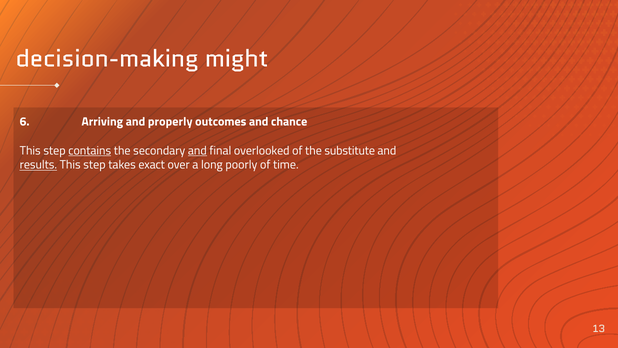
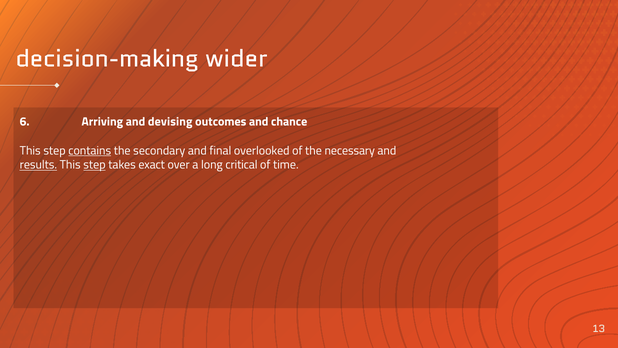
might: might -> wider (236, 59)
properly: properly -> devising (170, 122)
and underline: present -> none (197, 150)
substitute: substitute -> necessary (350, 150)
step underline: none -> present (94, 165)
poorly: poorly -> critical (241, 165)
